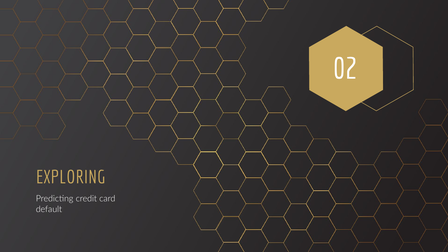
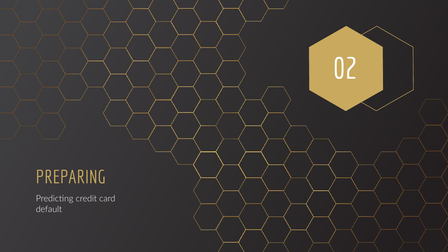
EXPLORING: EXPLORING -> PREPARING (71, 177)
